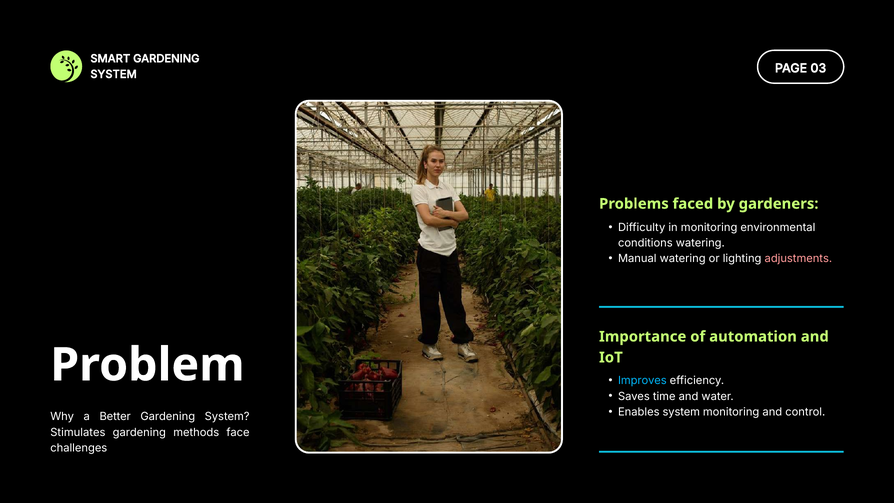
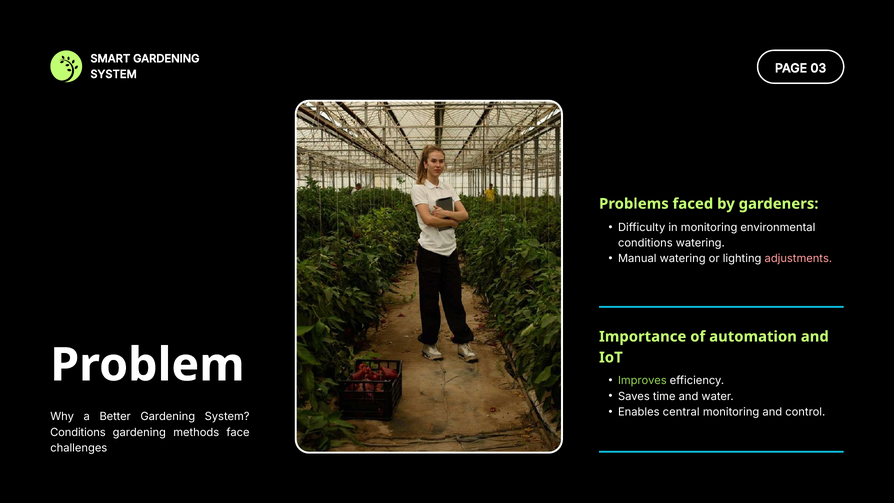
Improves colour: light blue -> light green (642, 381)
Enables system: system -> central (681, 412)
Stimulates: Stimulates -> Conditions (78, 432)
